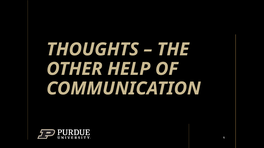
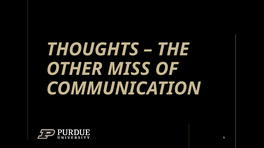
HELP: HELP -> MISS (129, 69)
